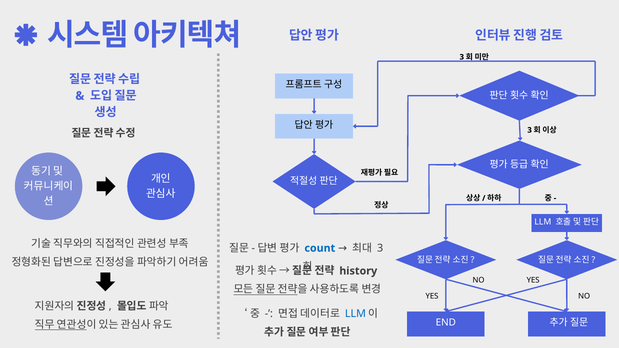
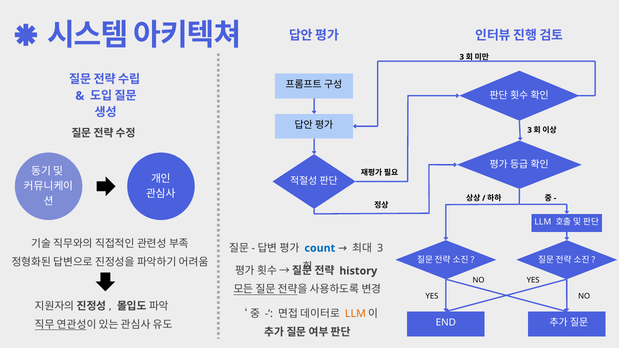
LLM colour: blue -> orange (355, 314)
